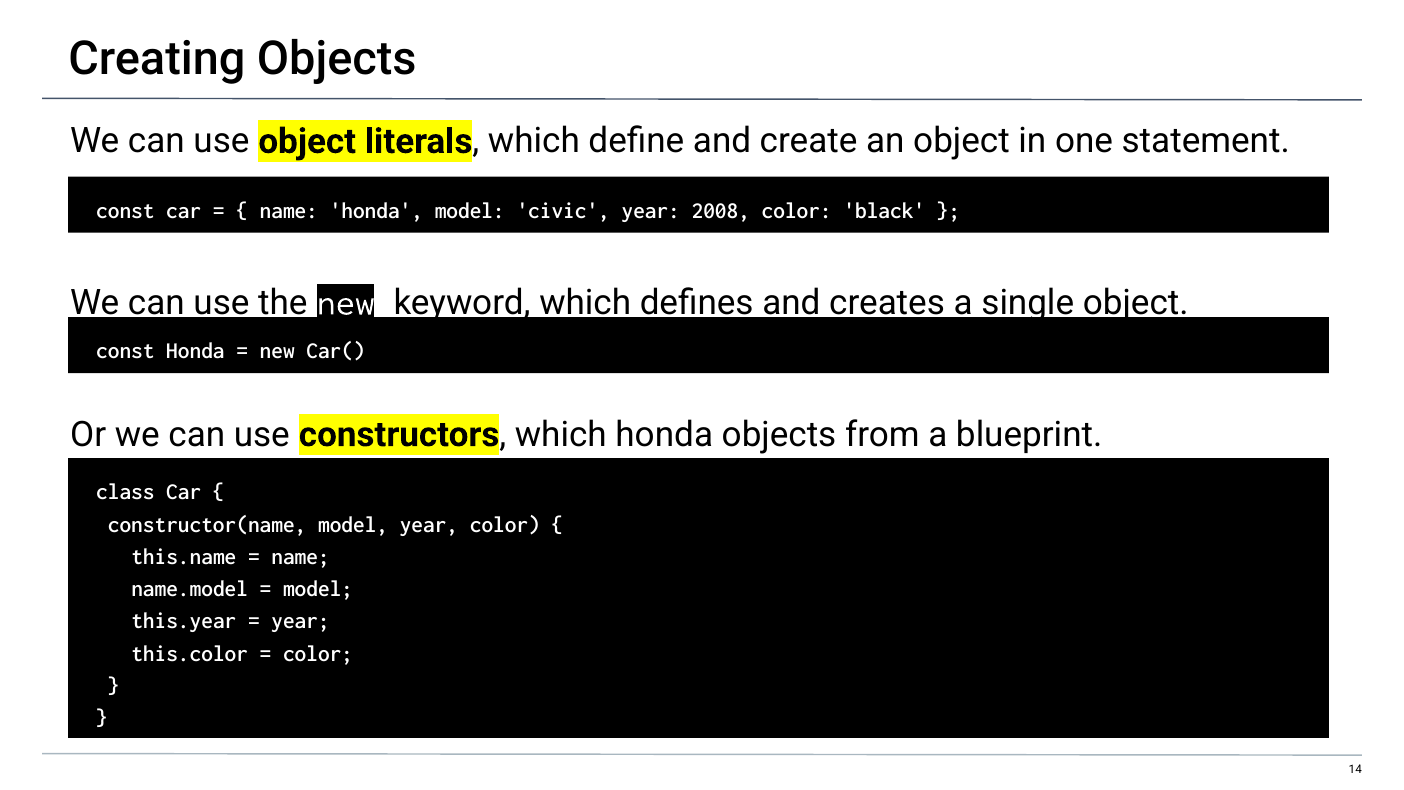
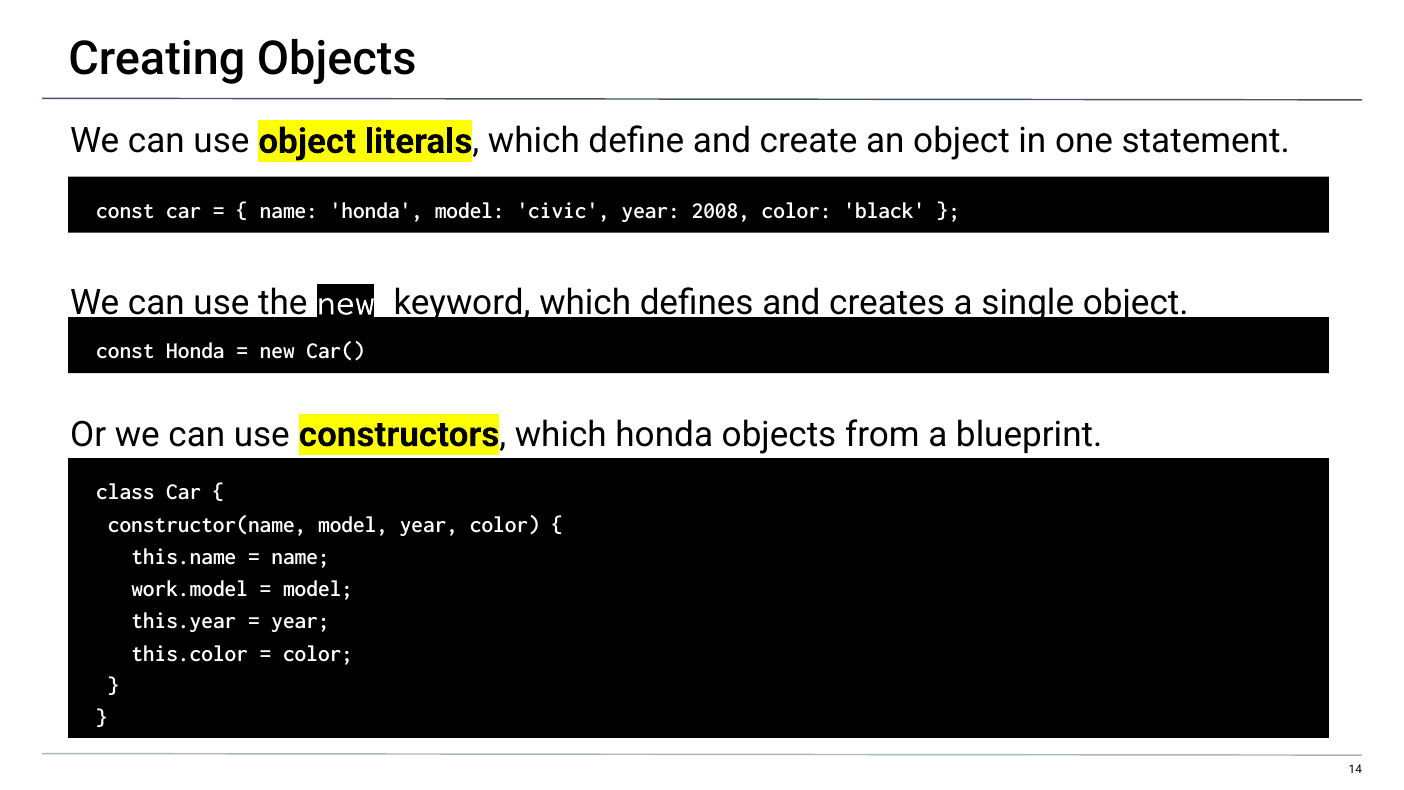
name.model: name.model -> work.model (190, 589)
